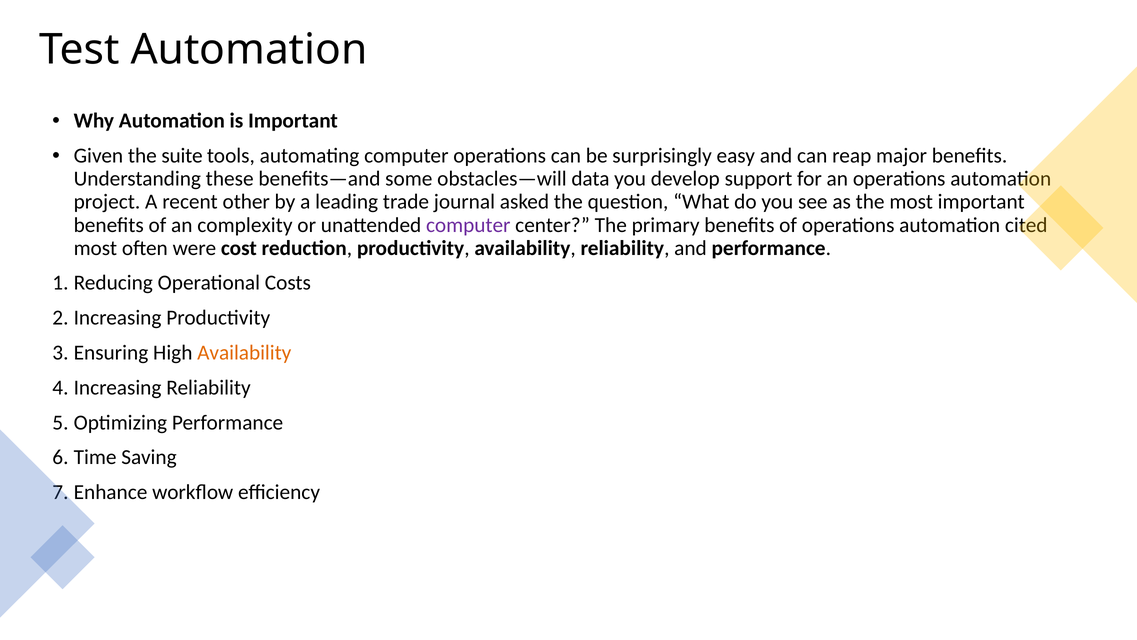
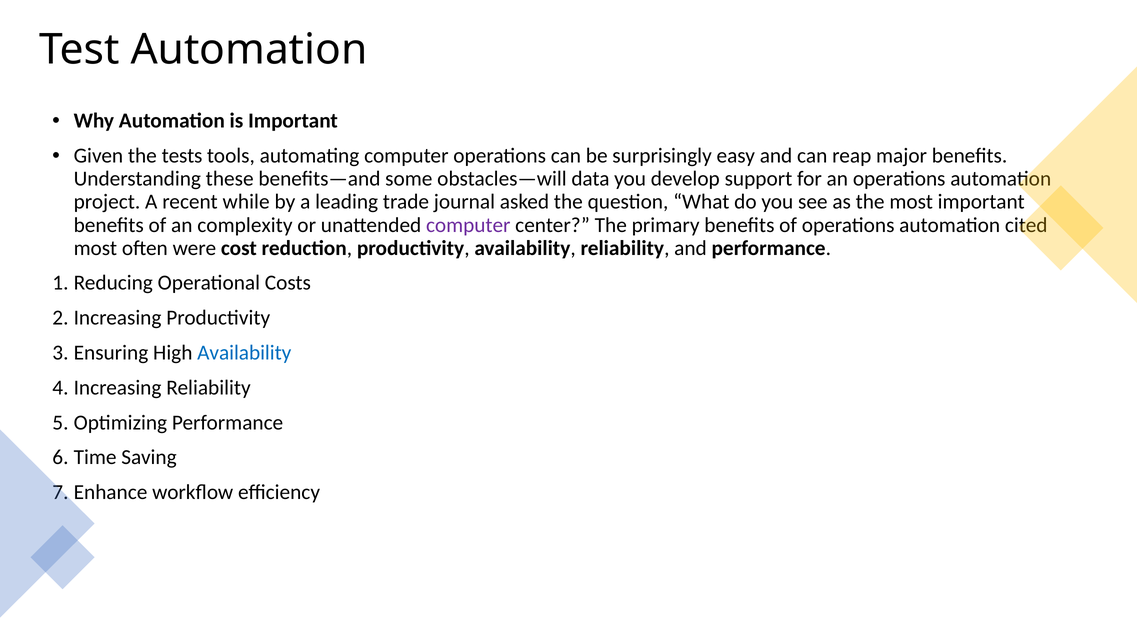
suite: suite -> tests (182, 156)
other: other -> while (246, 202)
Availability colour: orange -> blue (244, 352)
